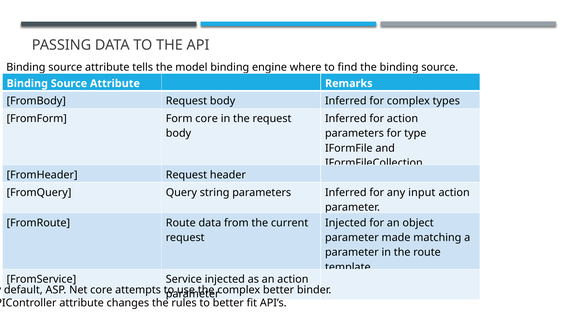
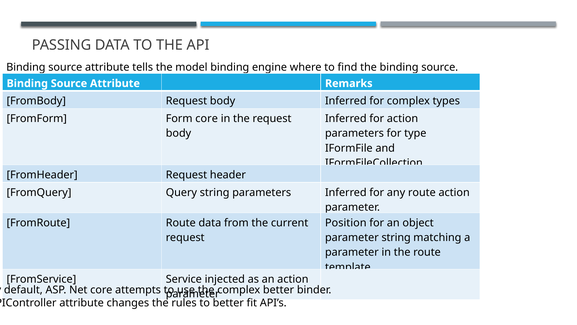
any input: input -> route (422, 192)
Injected: Injected -> Position (346, 223)
parameter made: made -> string (396, 237)
